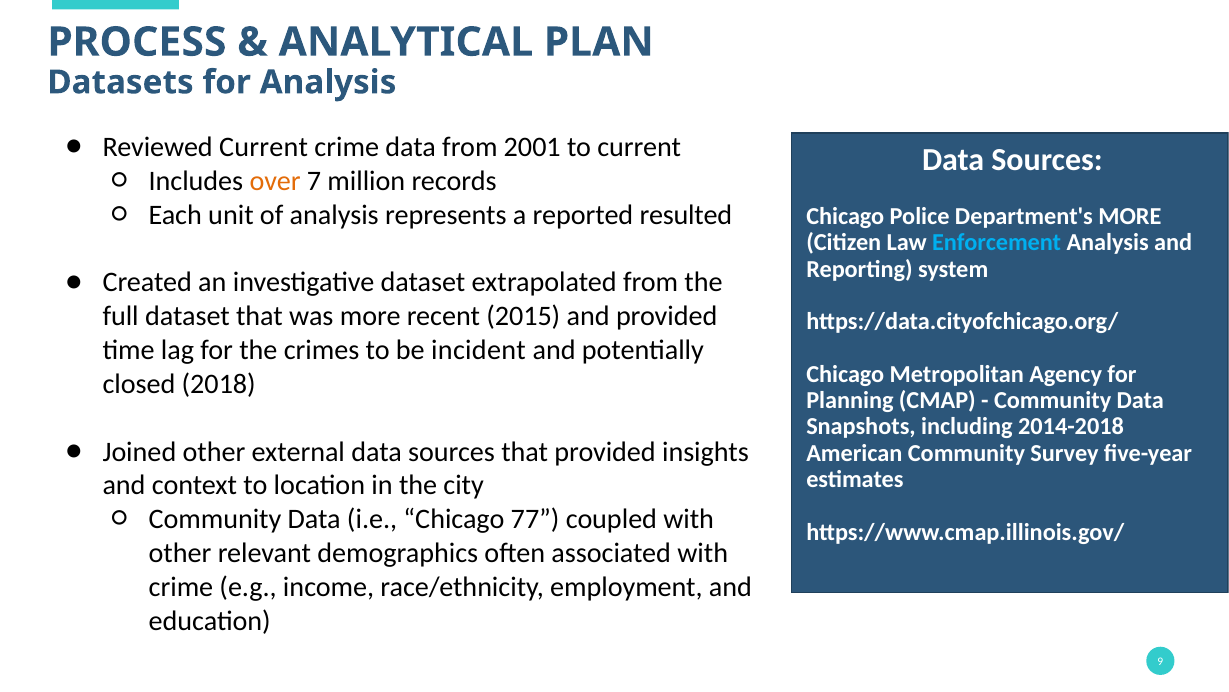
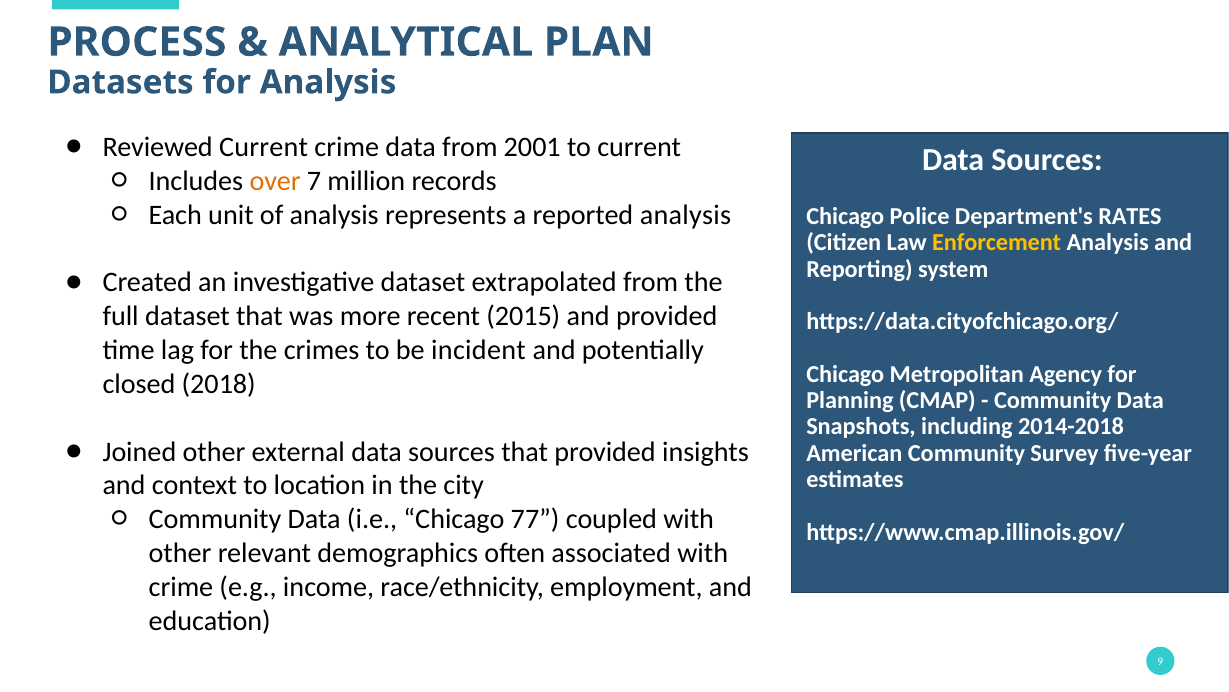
reported resulted: resulted -> analysis (686, 215)
Department's MORE: MORE -> RATES (1130, 216)
Enforcement colour: light blue -> yellow (997, 243)
